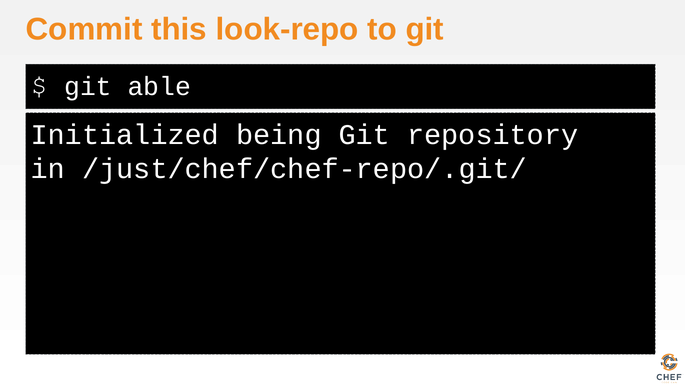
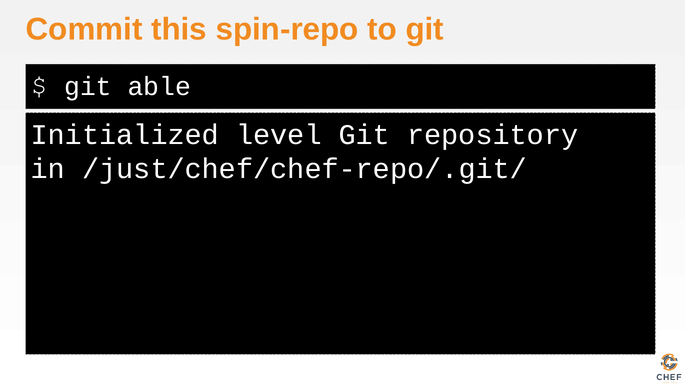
look-repo: look-repo -> spin-repo (287, 30)
being: being -> level (279, 135)
